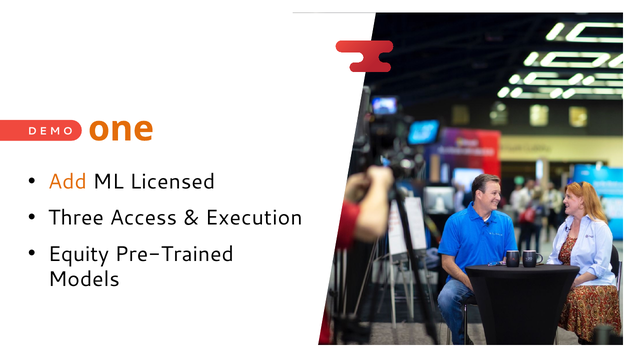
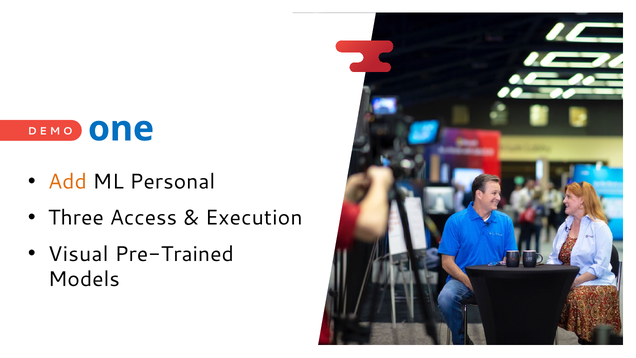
one colour: orange -> blue (121, 129)
Licensed: Licensed -> Personal (172, 182)
Equity: Equity -> Visual (78, 254)
